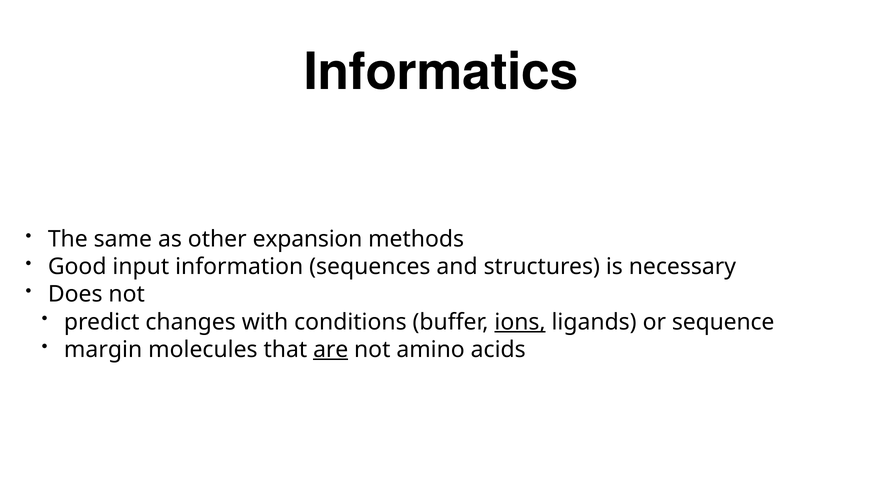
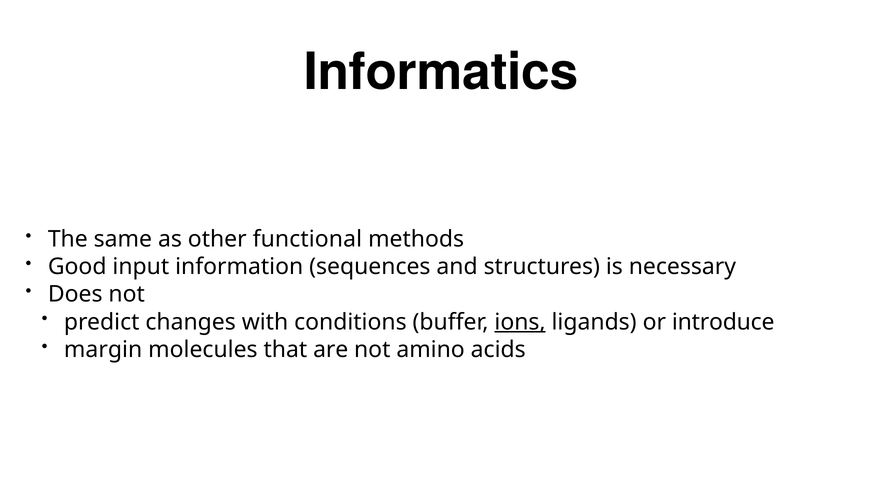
expansion: expansion -> functional (307, 239)
sequence: sequence -> introduce (723, 322)
are underline: present -> none (331, 350)
